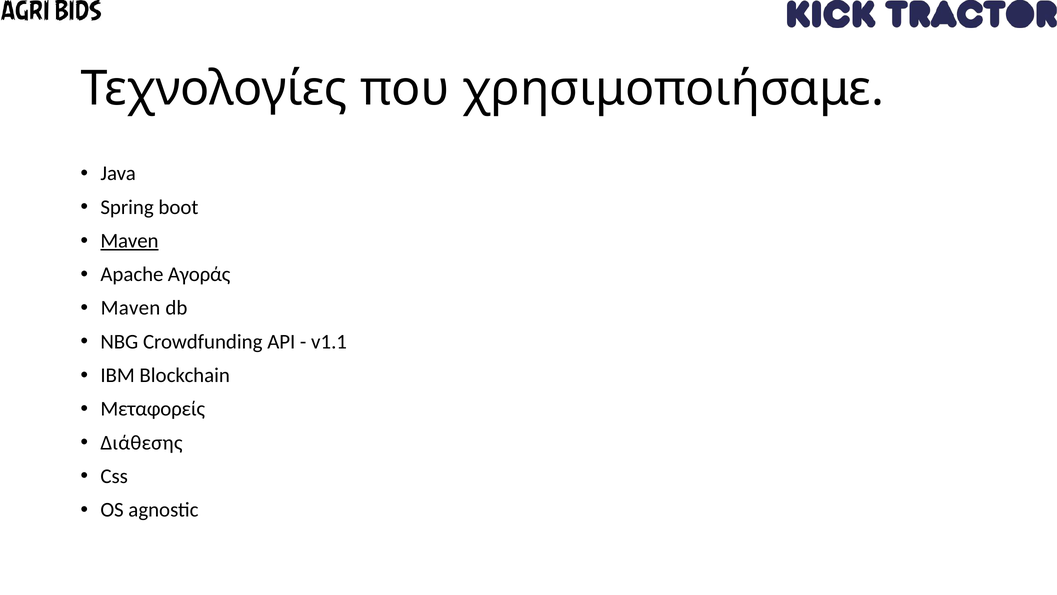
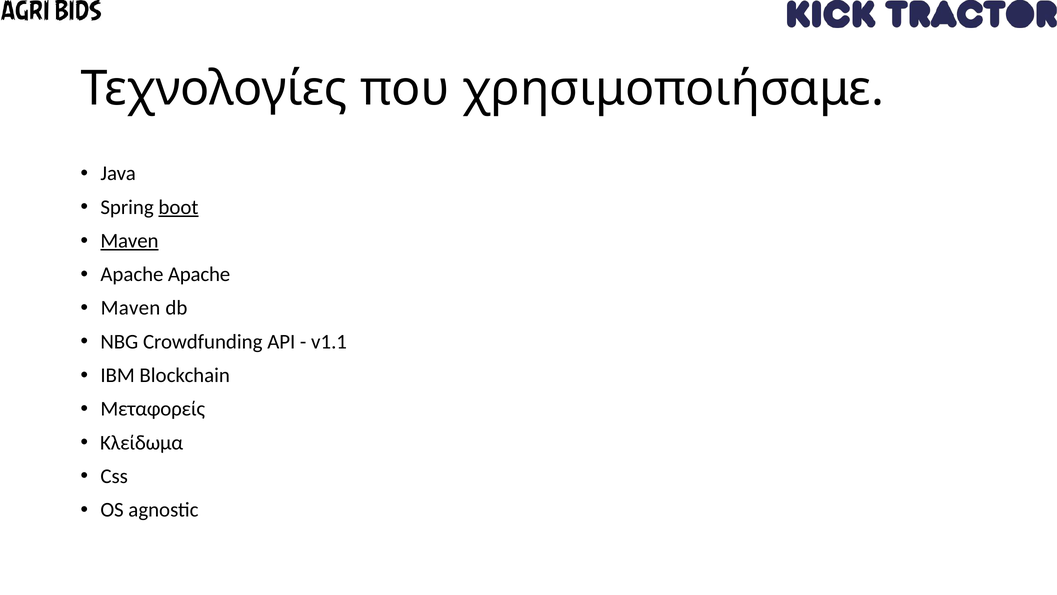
boot underline: none -> present (178, 207)
Apache Αγοράς: Αγοράς -> Apache (199, 274)
Διάθεσης: Διάθεσης -> Κλείδωμα (142, 442)
